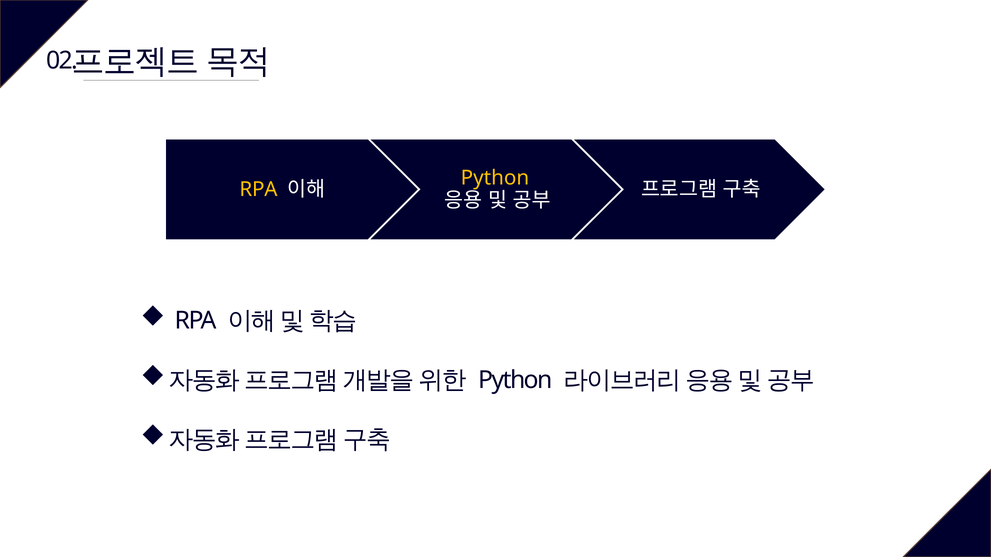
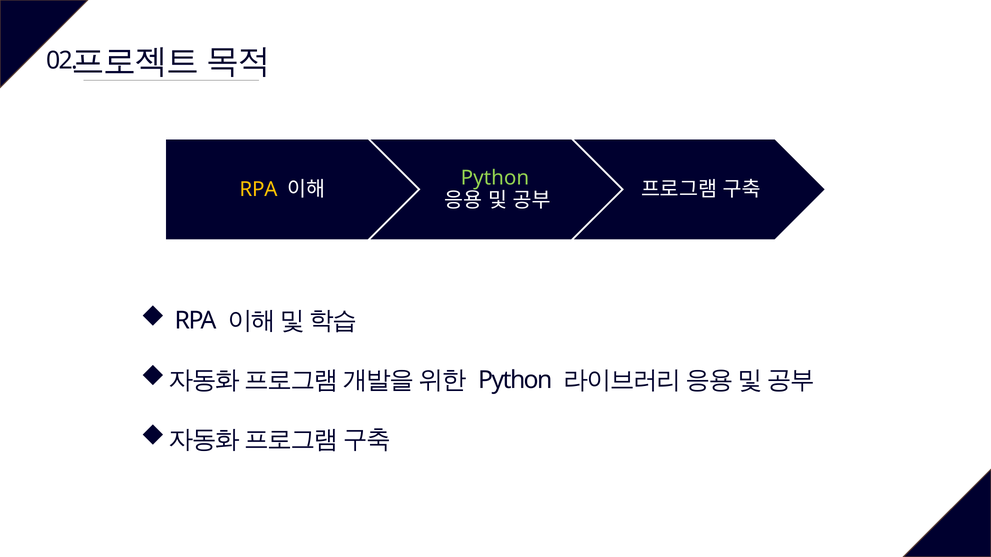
Python colour: yellow -> light green (495, 178)
